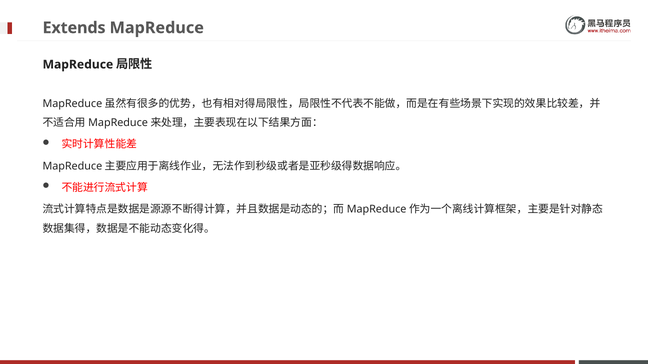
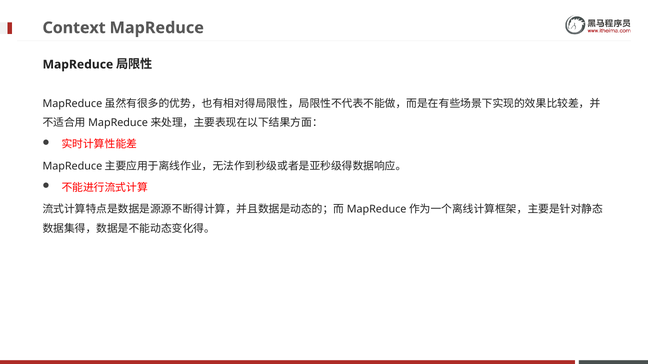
Extends: Extends -> Context (74, 28)
